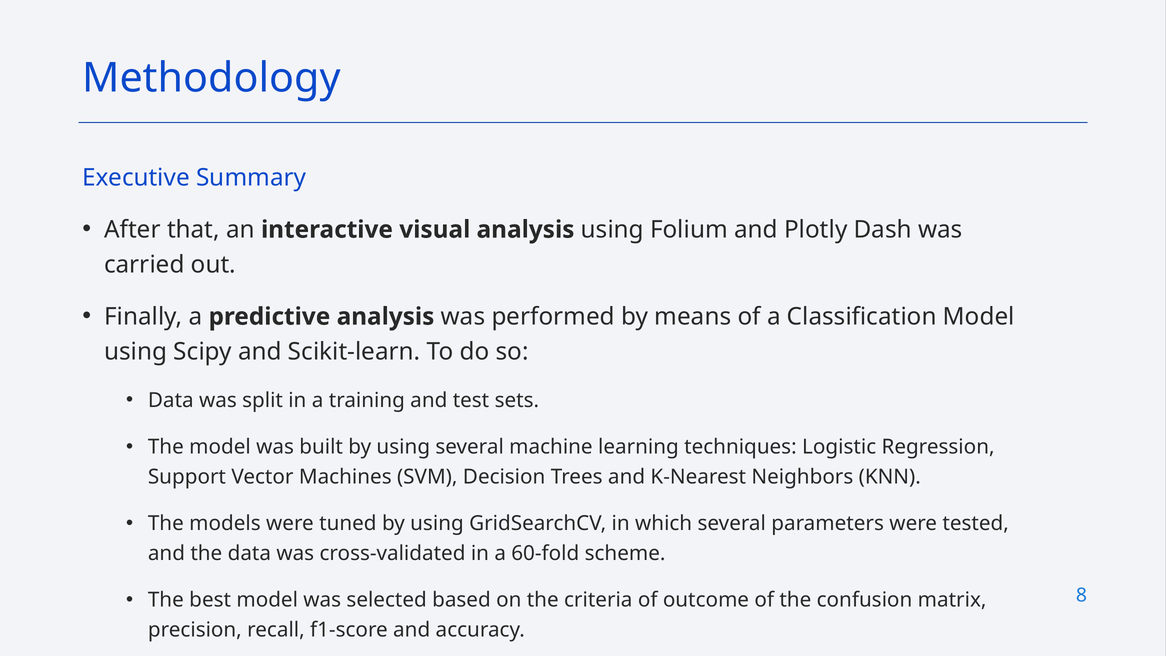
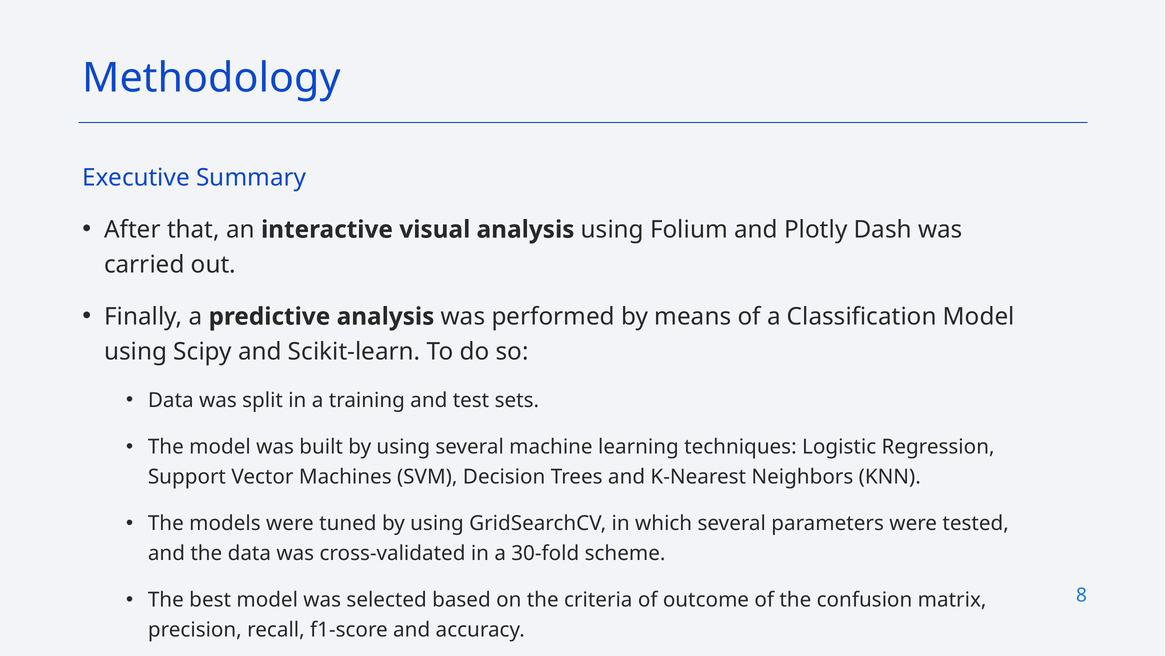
60-fold: 60-fold -> 30-fold (545, 553)
